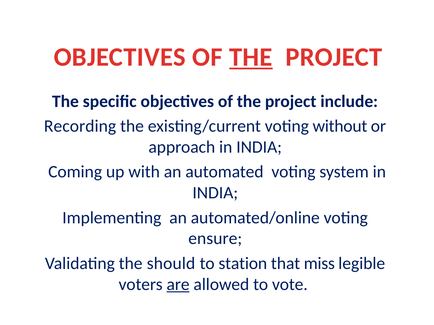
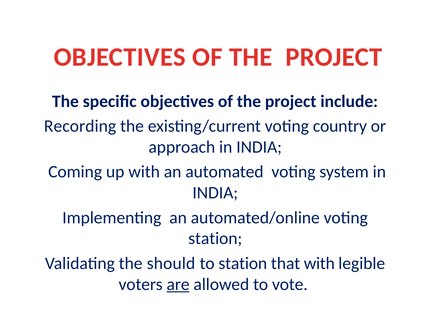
THE underline: present -> none (251, 57)
without: without -> country (340, 126)
ensure: ensure -> station (215, 239)
that miss: miss -> with (319, 264)
